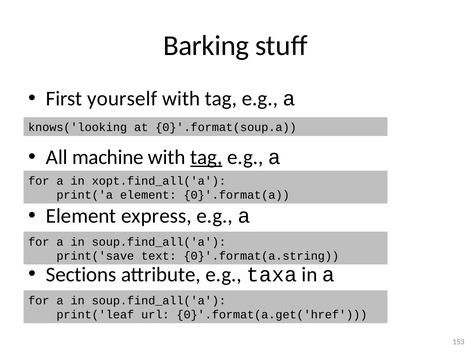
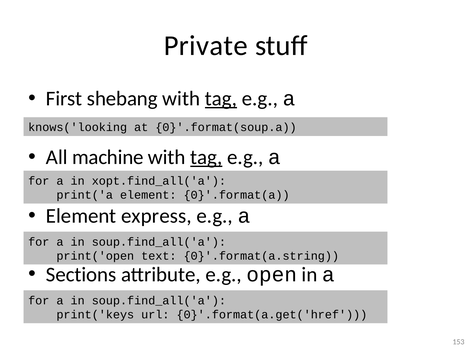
Barking: Barking -> Private (206, 46)
yourself: yourself -> shebang (122, 99)
tag underline: none -> present (221, 99)
print('save: print('save -> print('open (95, 256)
taxa: taxa -> open (272, 275)
print('leaf: print('leaf -> print('keys (95, 315)
